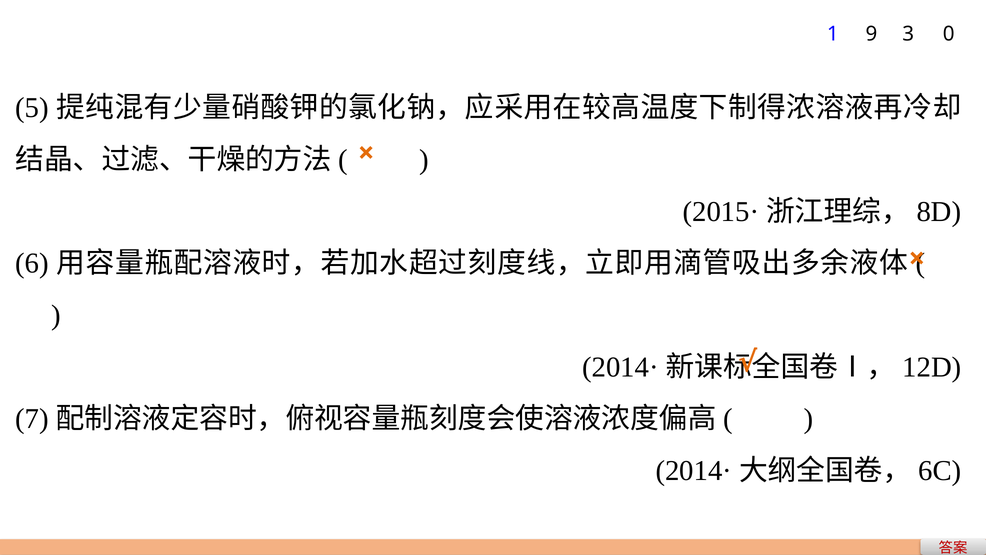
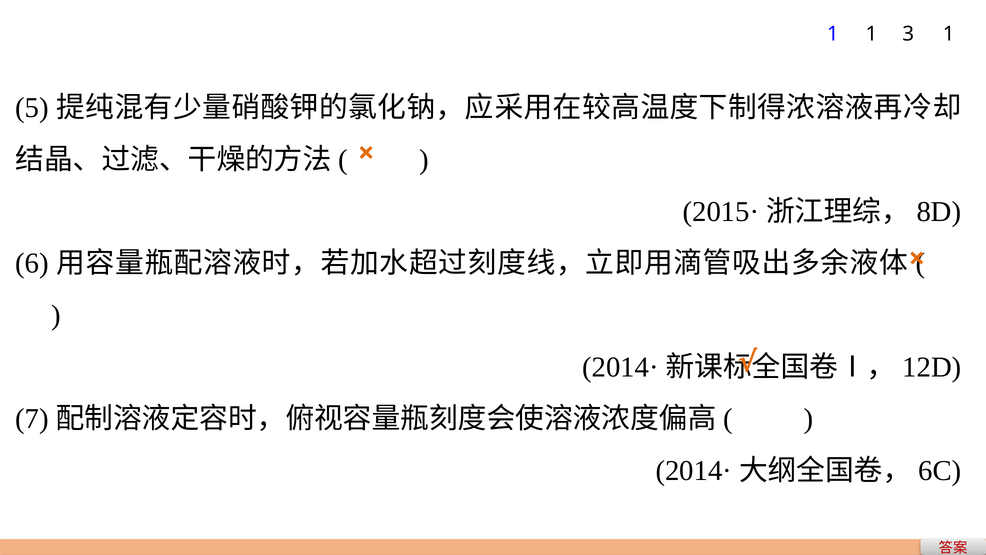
1 9: 9 -> 1 (871, 34)
3 0: 0 -> 1 (949, 34)
